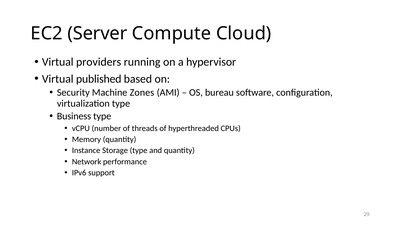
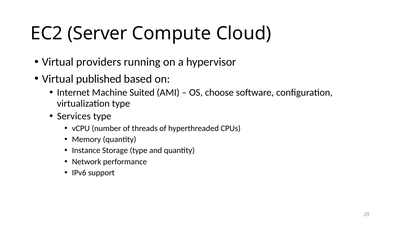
Security: Security -> Internet (73, 93)
Zones: Zones -> Suited (142, 93)
bureau: bureau -> choose (219, 93)
Business: Business -> Services (74, 116)
